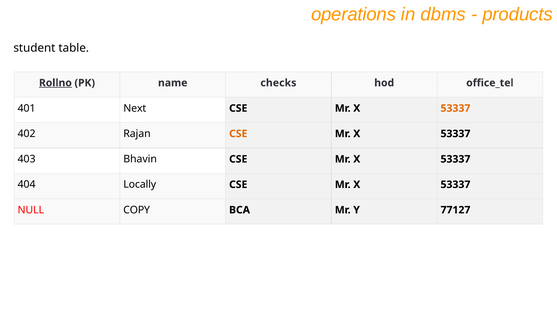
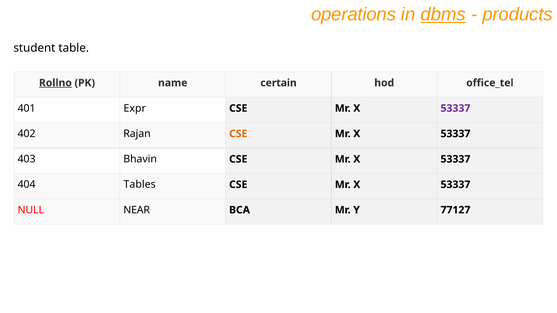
dbms underline: none -> present (443, 14)
checks: checks -> certain (279, 83)
Next: Next -> Expr (135, 108)
53337 colour: orange -> purple (455, 108)
Locally: Locally -> Tables (140, 185)
COPY: COPY -> NEAR (137, 210)
